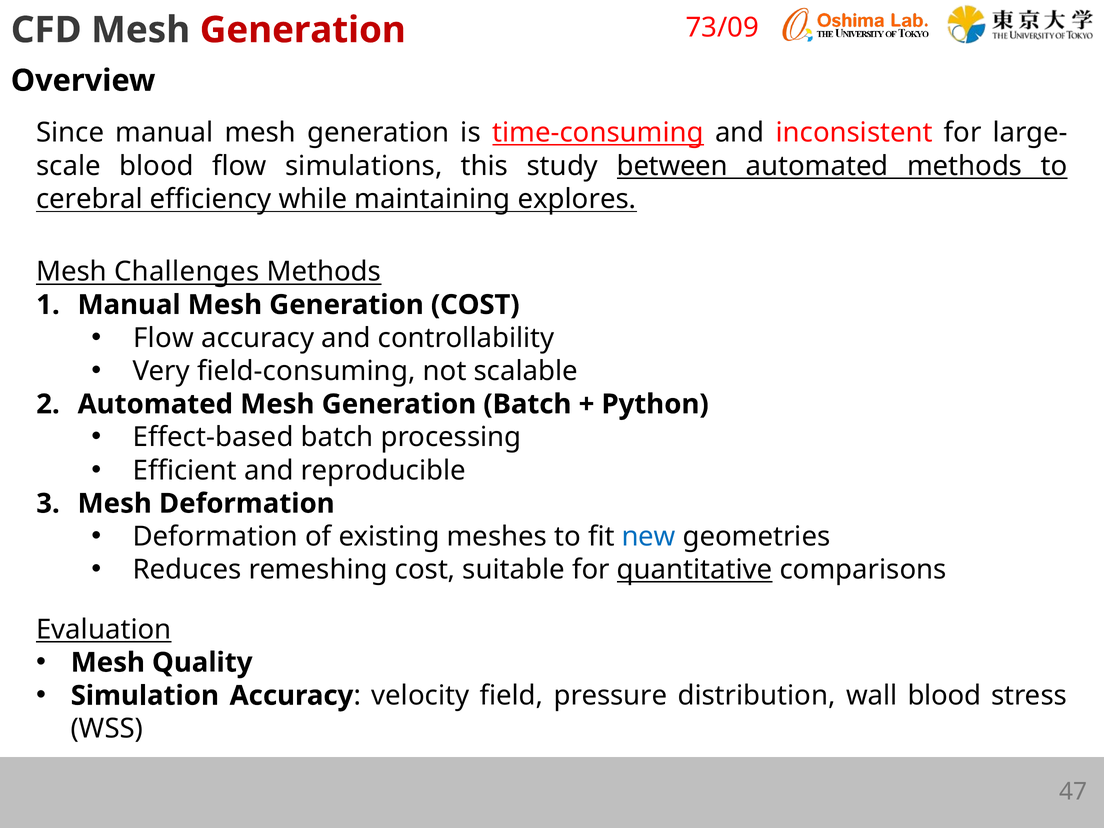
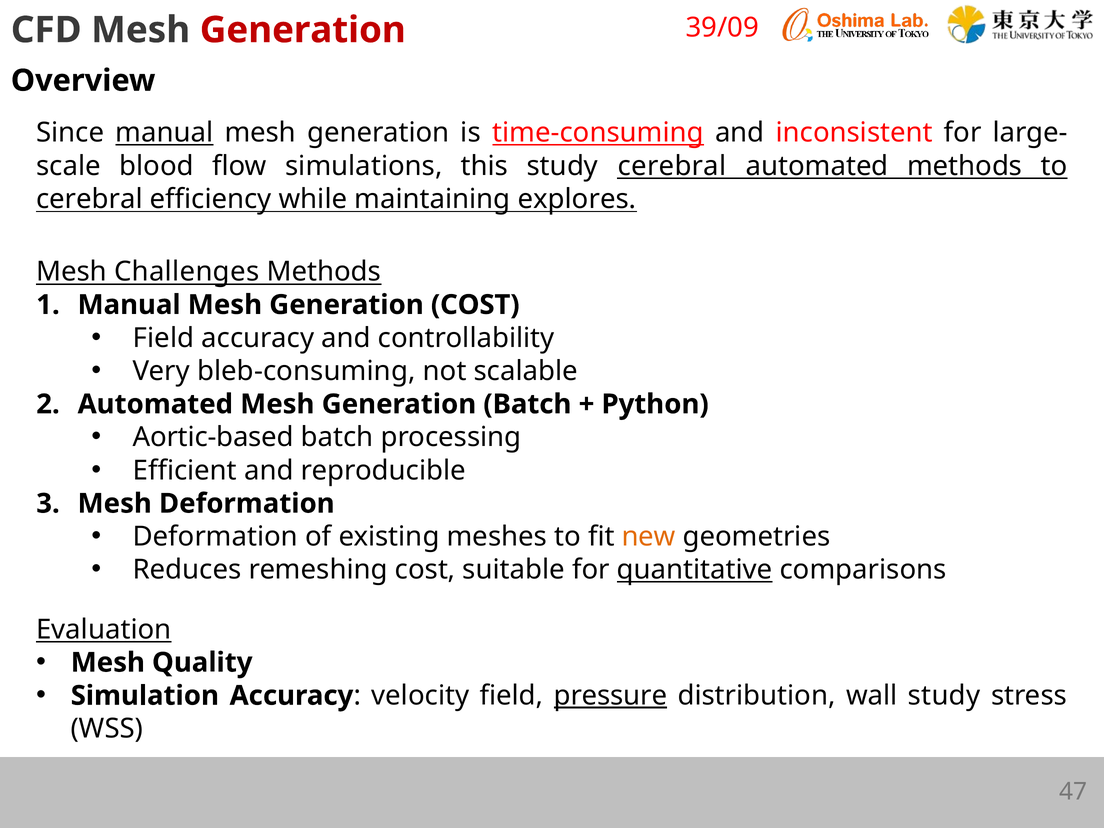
73/09: 73/09 -> 39/09 (722, 27)
manual underline: none -> present (164, 133)
study between: between -> cerebral (672, 166)
Flow: Flow -> Field (164, 338)
field-consuming: field-consuming -> bleb-consuming (306, 371)
Effect-based: Effect-based -> Aortic-based (213, 437)
new colour: blue -> orange (649, 537)
pressure underline: none -> present (610, 696)
wall blood: blood -> study (944, 696)
